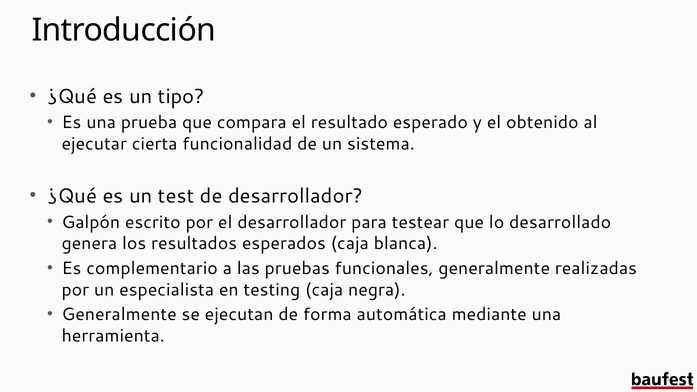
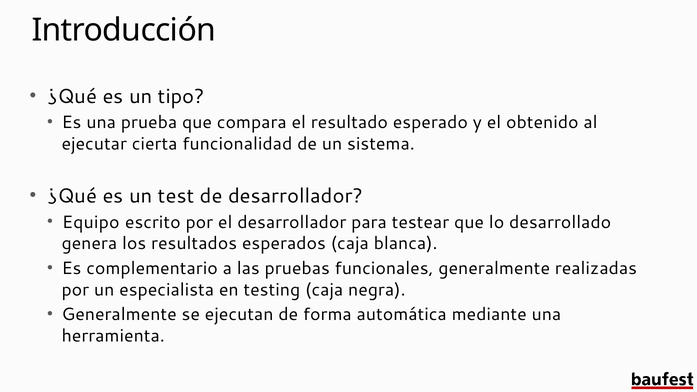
Galpón: Galpón -> Equipo (91, 222)
